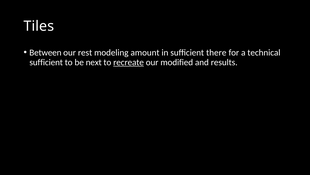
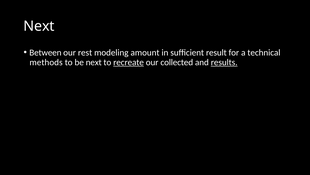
Tiles: Tiles -> Next (39, 26)
there: there -> result (216, 52)
sufficient: sufficient -> methods (46, 62)
modified: modified -> collected (177, 62)
results underline: none -> present (224, 62)
